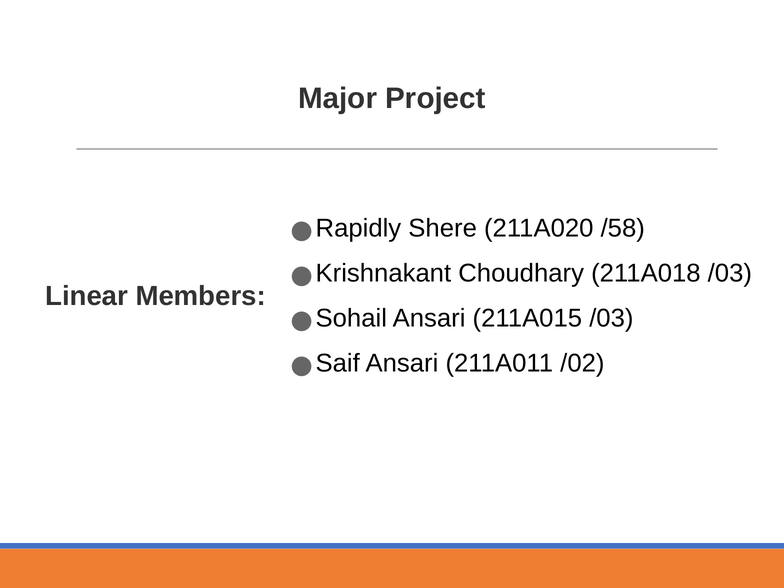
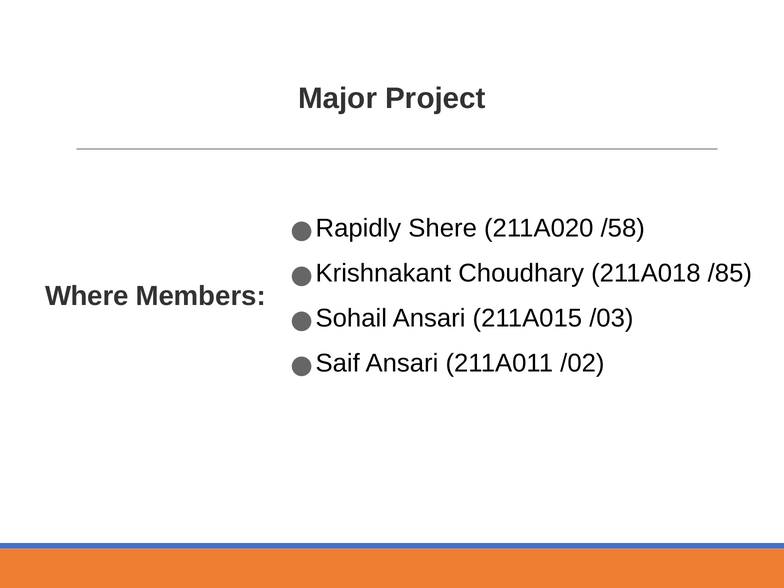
211A018 /03: /03 -> /85 (730, 273)
Linear: Linear -> Where (87, 296)
